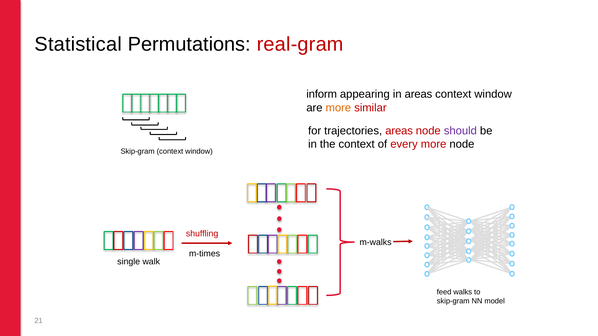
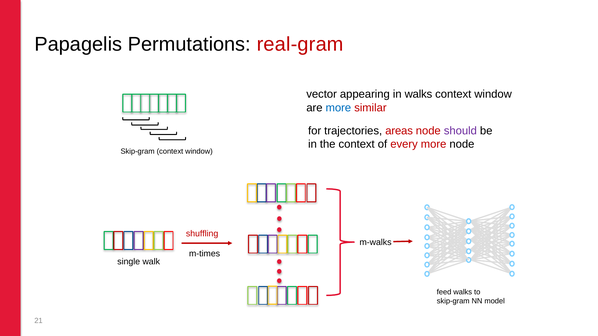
Statistical: Statistical -> Papagelis (78, 44)
inform: inform -> vector (322, 94)
in areas: areas -> walks (418, 94)
more colour: orange -> blue (338, 108)
